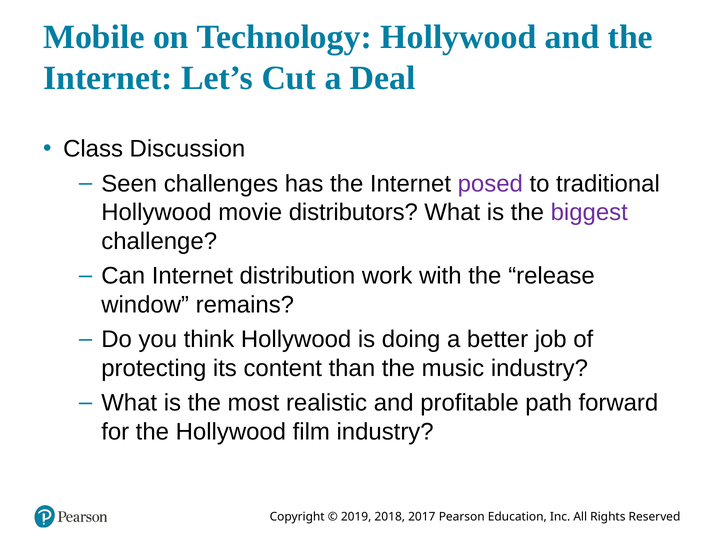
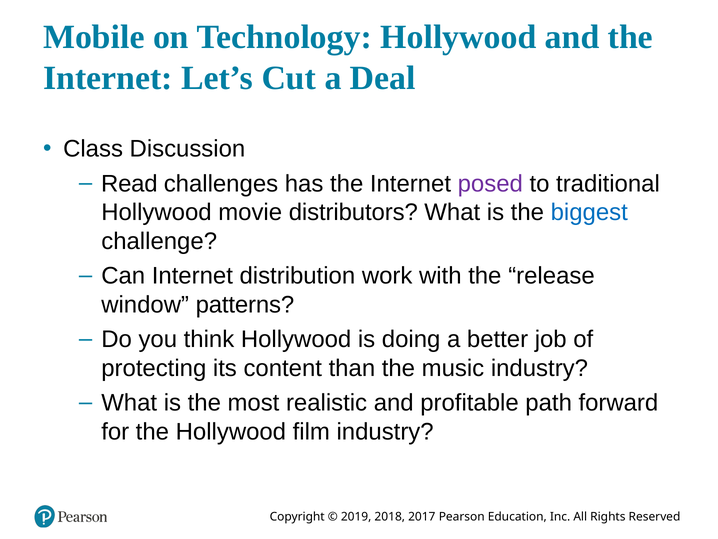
Seen: Seen -> Read (129, 184)
biggest colour: purple -> blue (589, 212)
remains: remains -> patterns (245, 304)
